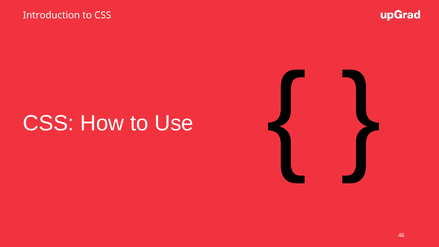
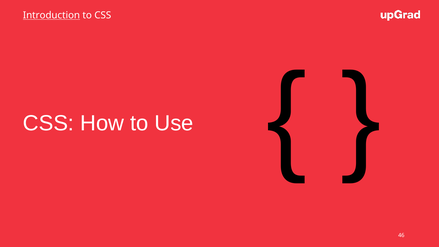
Introduction underline: none -> present (51, 15)
